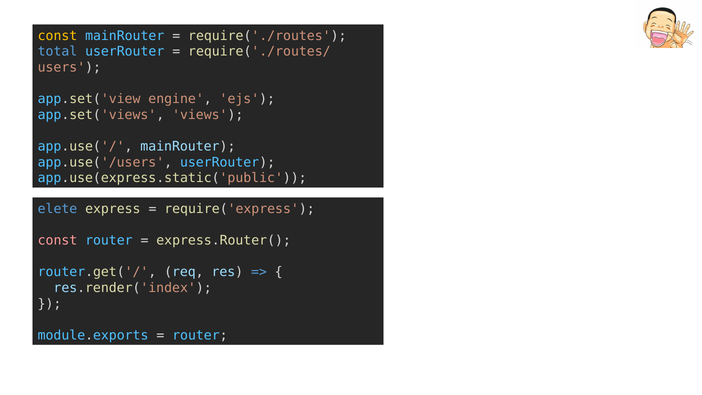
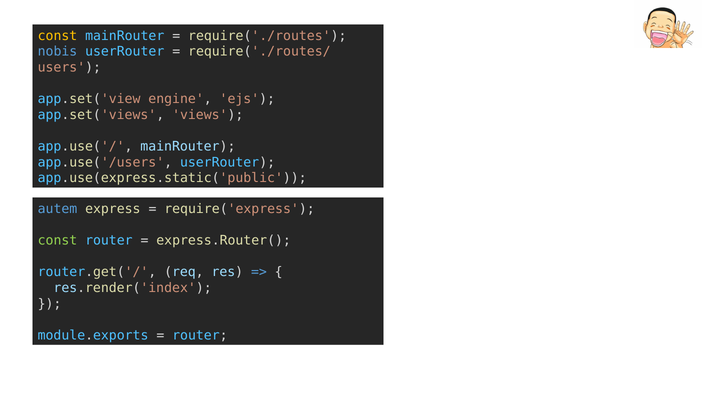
total: total -> nobis (57, 52)
elete: elete -> autem (57, 209)
const colour: pink -> light green (57, 240)
